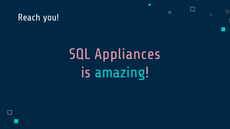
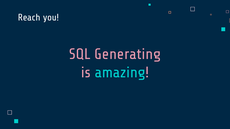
Appliances: Appliances -> Generating (128, 54)
